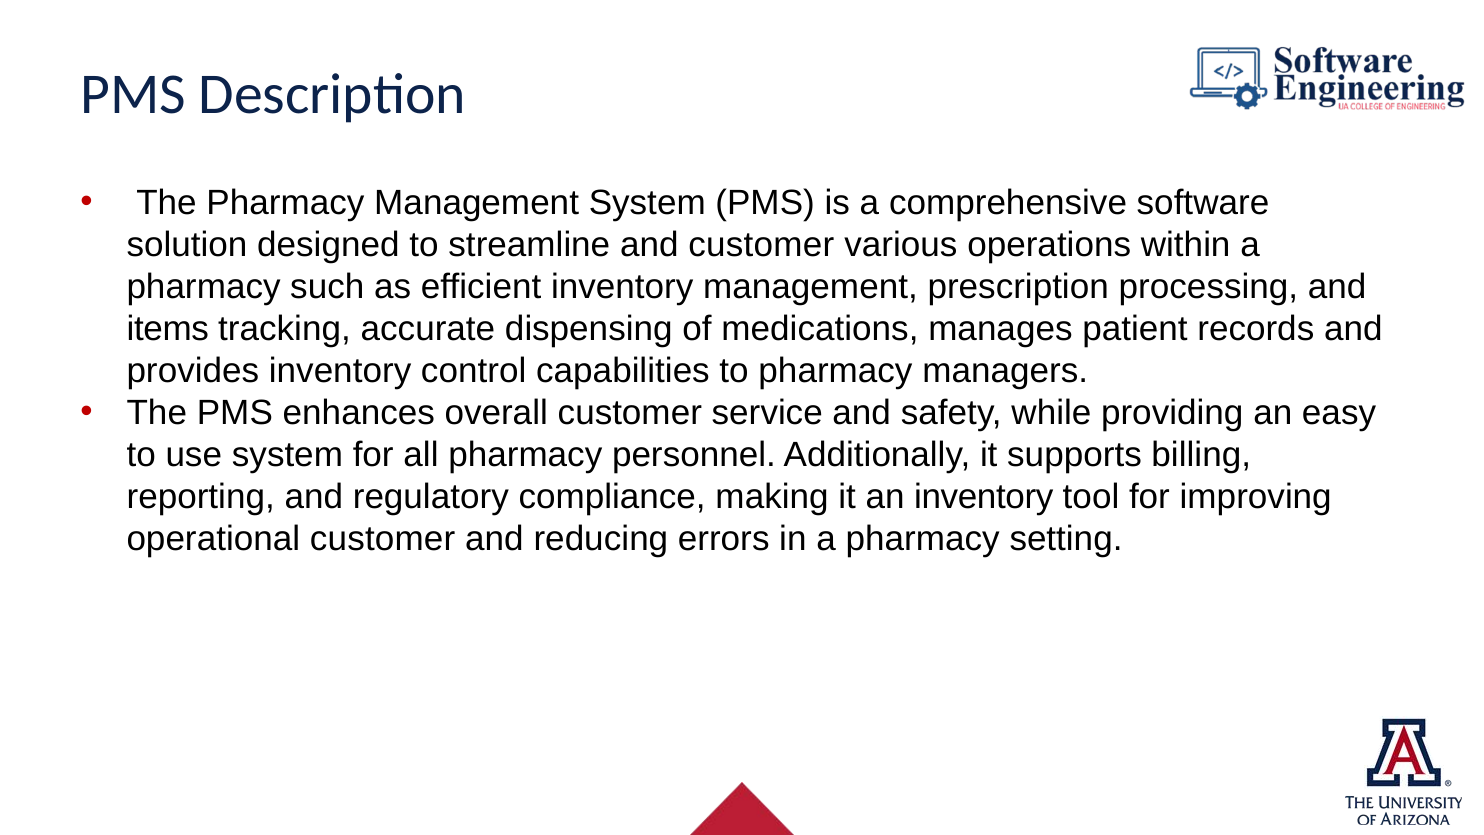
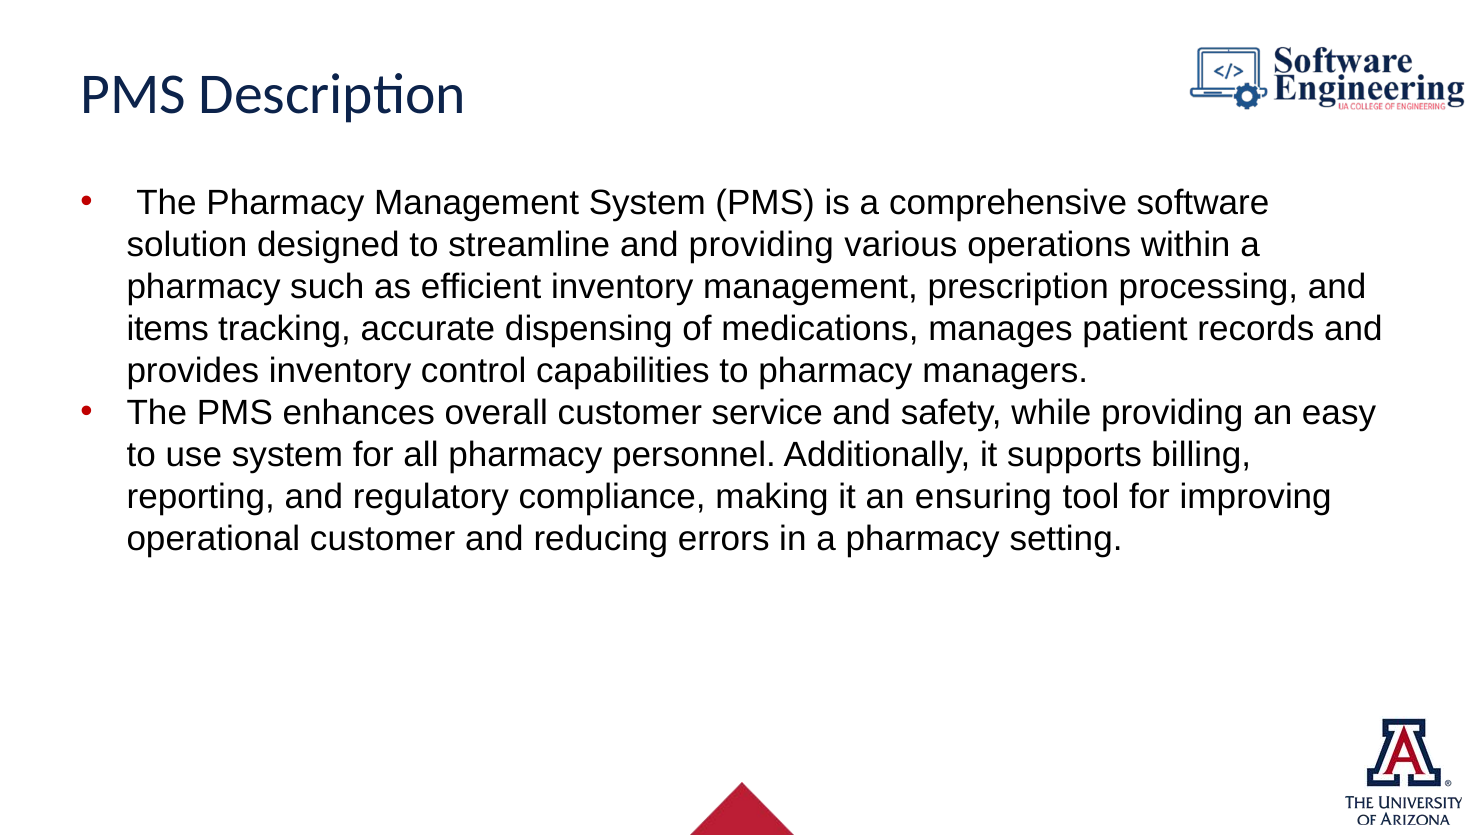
and customer: customer -> providing (761, 245)
an inventory: inventory -> ensuring (983, 497)
